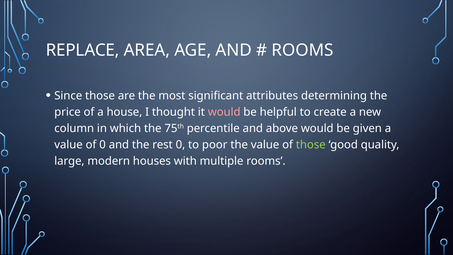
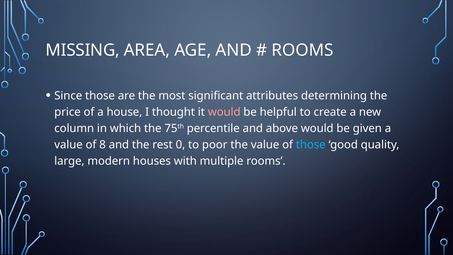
REPLACE: REPLACE -> MISSING (83, 50)
of 0: 0 -> 8 (103, 145)
those colour: light green -> light blue (311, 145)
